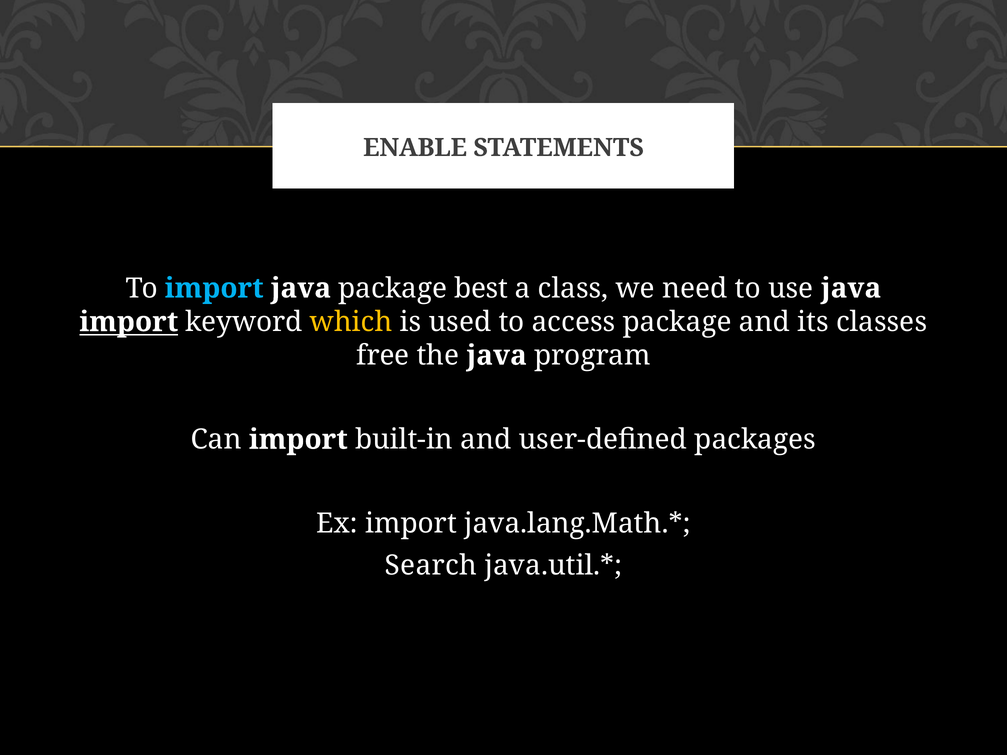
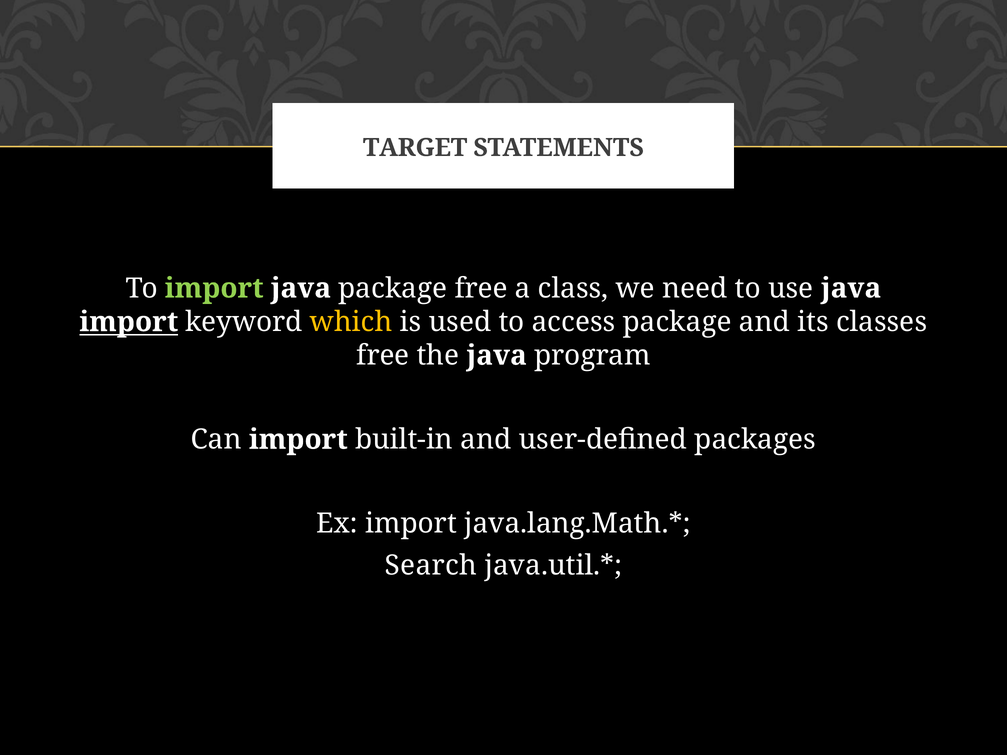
ENABLE: ENABLE -> TARGET (415, 148)
import colour: light blue -> light green (214, 288)
package best: best -> free (481, 288)
